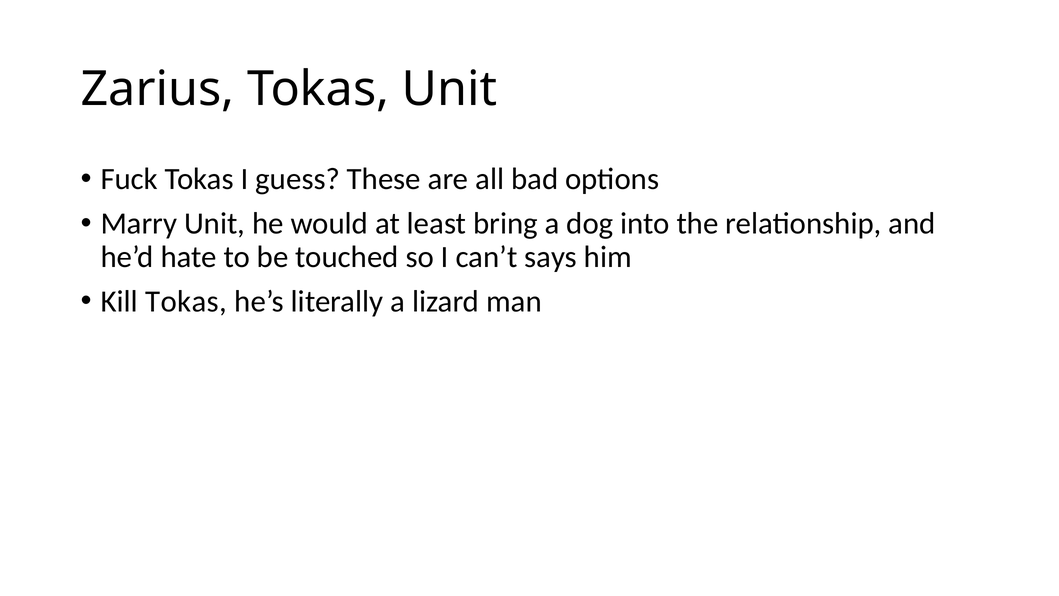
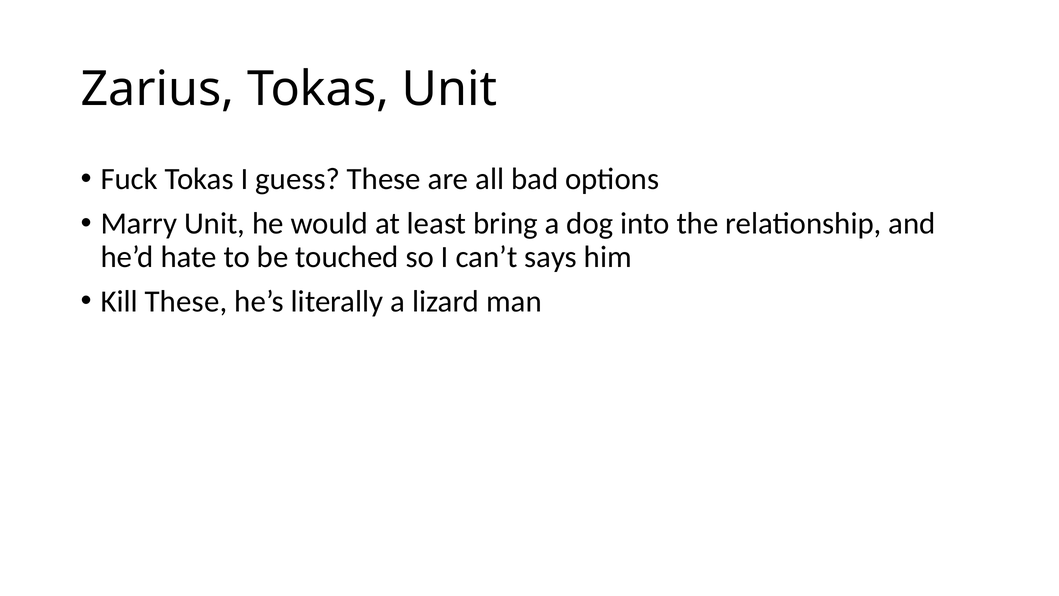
Kill Tokas: Tokas -> These (186, 301)
